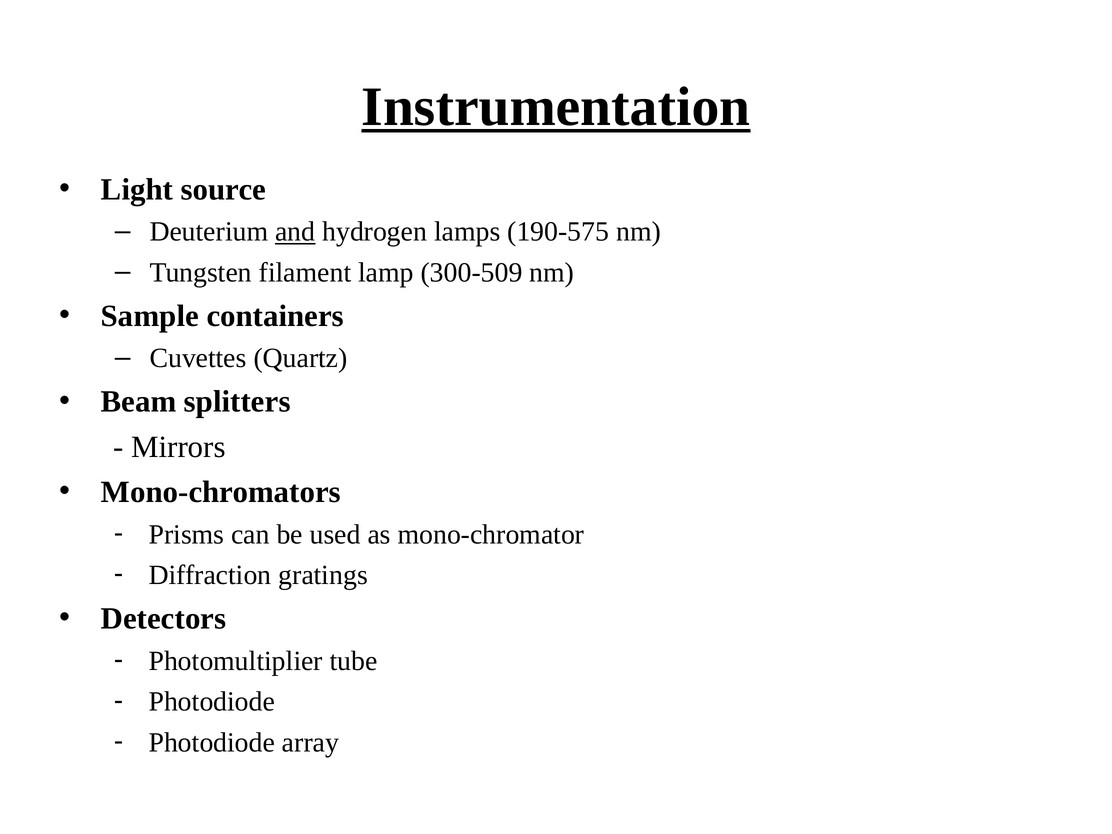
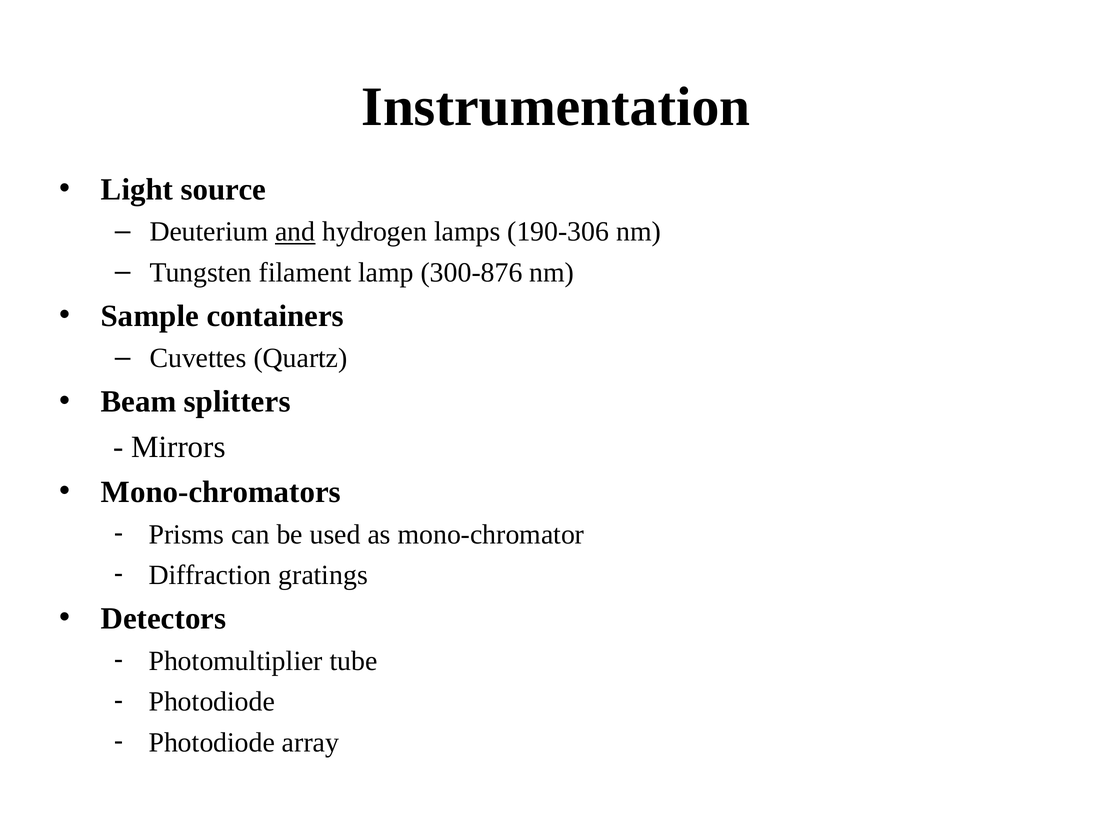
Instrumentation underline: present -> none (556, 107)
190-575: 190-575 -> 190-306 (558, 232)
300-509: 300-509 -> 300-876 (472, 272)
